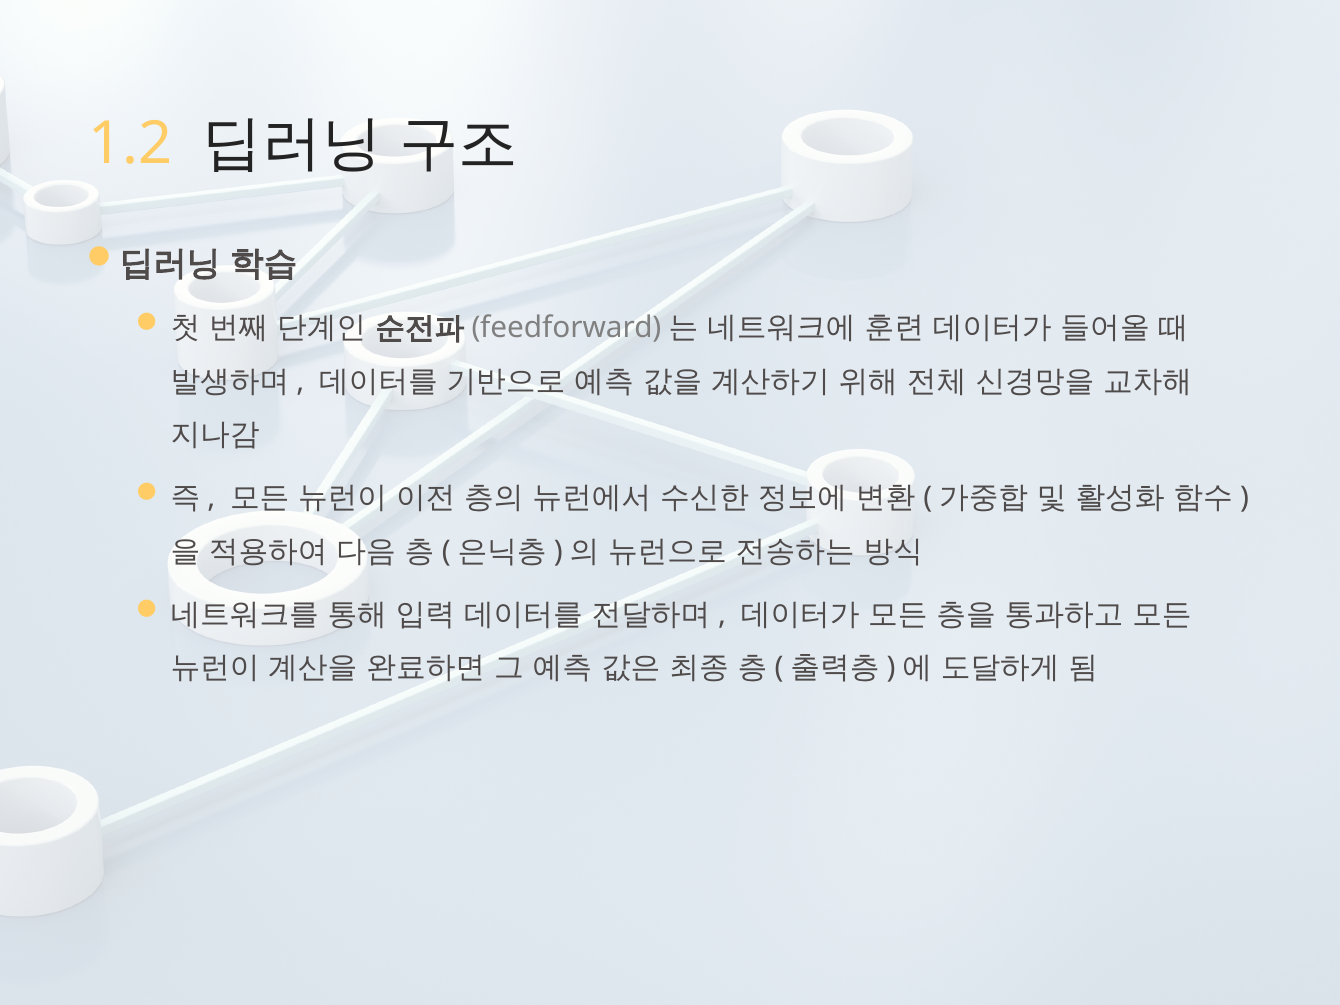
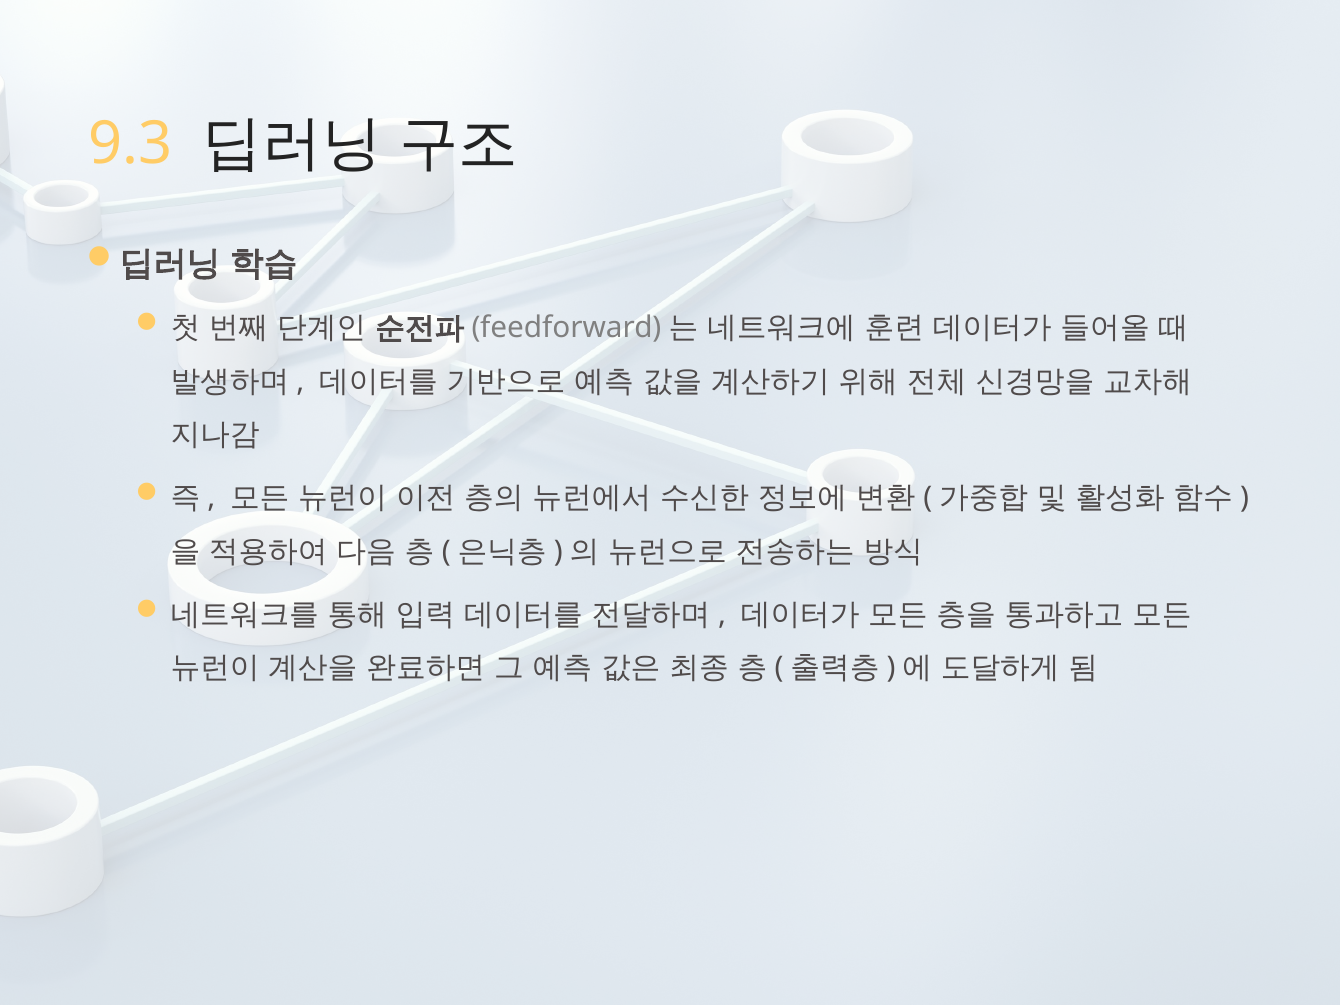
1.2: 1.2 -> 9.3 (131, 144)
